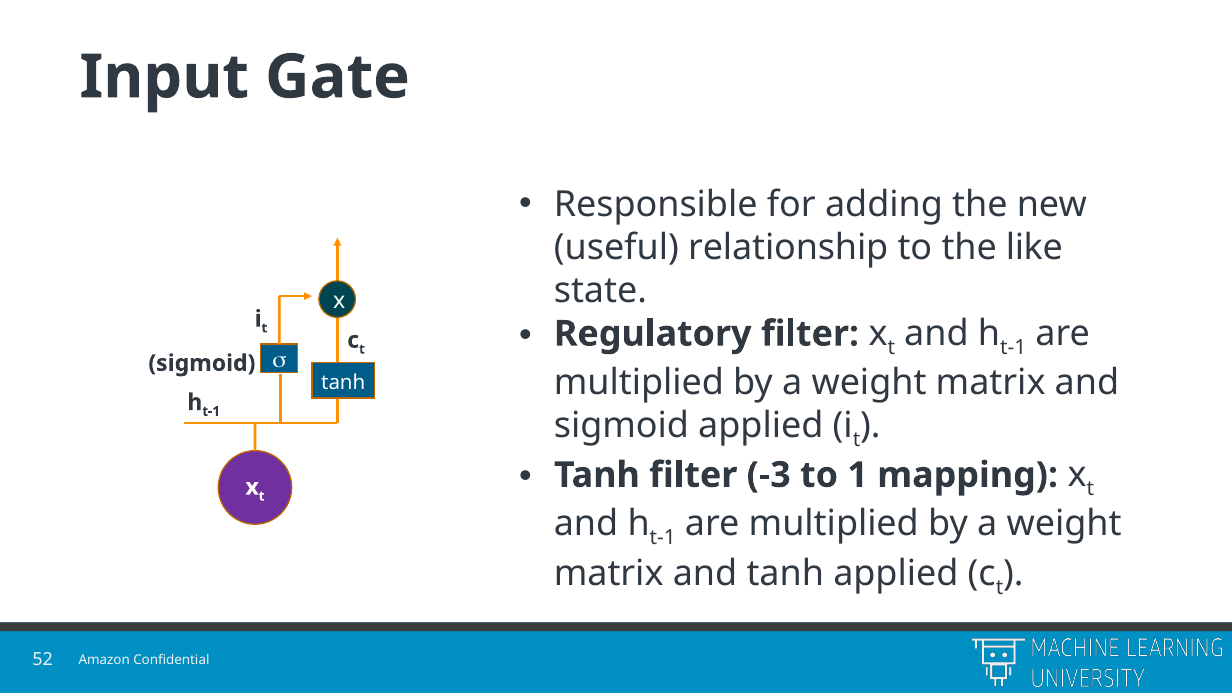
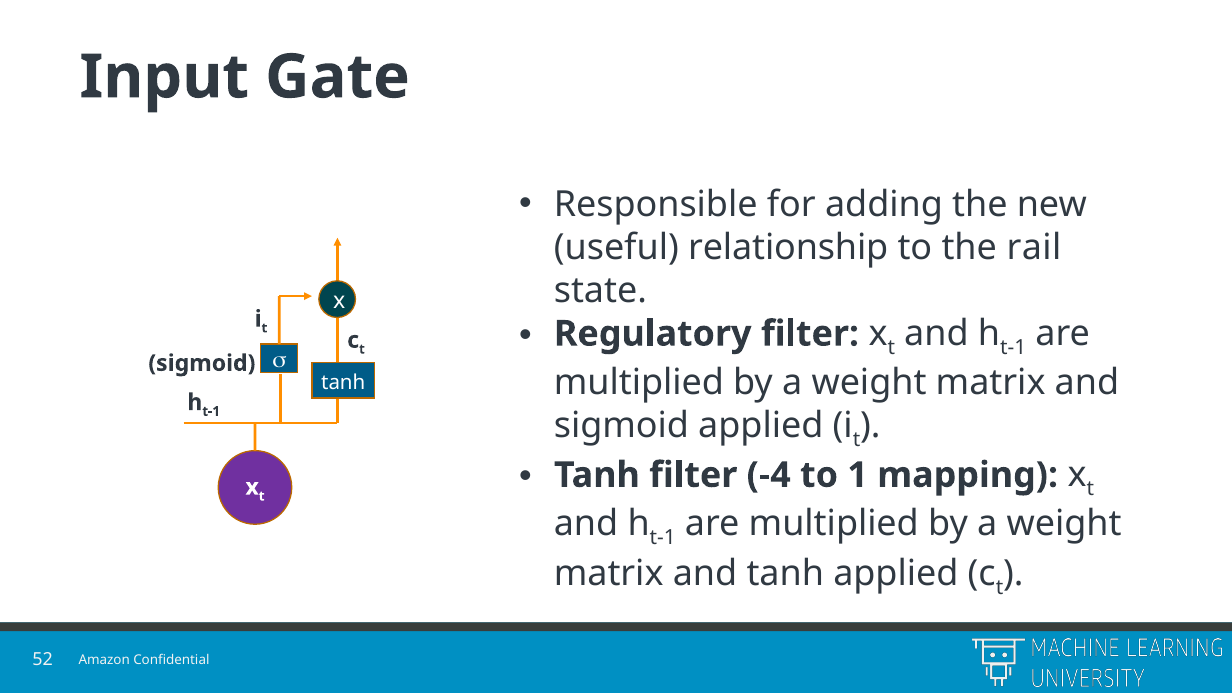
like: like -> rail (1034, 248)
-3: -3 -> -4 (769, 475)
